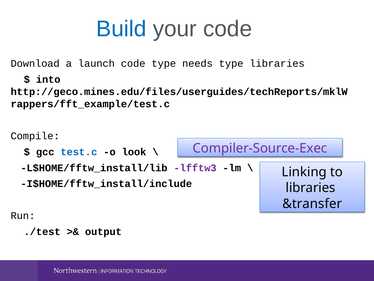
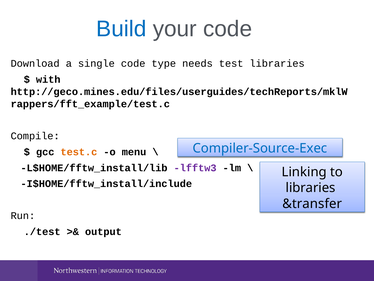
launch: launch -> single (96, 63)
needs type: type -> test (231, 63)
into: into -> with (48, 79)
Compiler-Source-Exec colour: purple -> blue (260, 148)
test.c colour: blue -> orange (79, 152)
look: look -> menu (134, 152)
